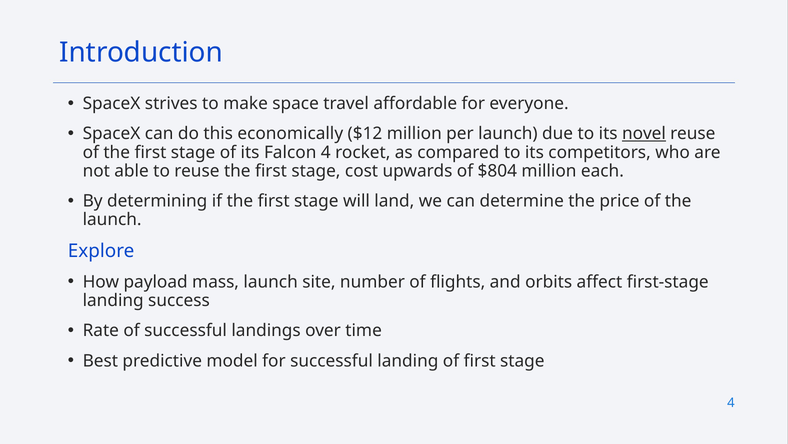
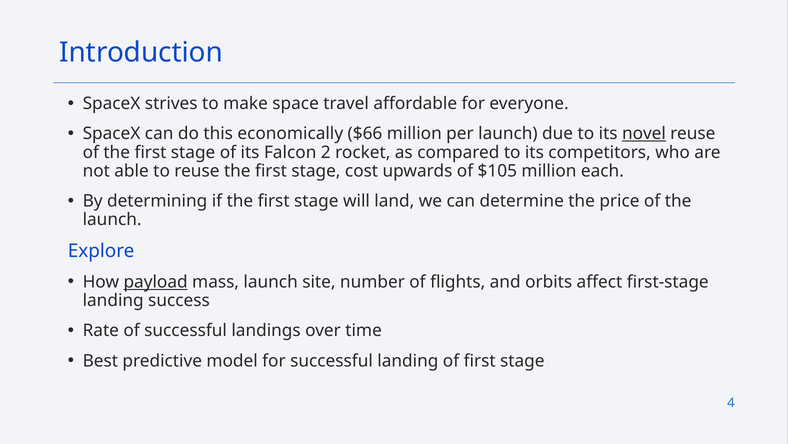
$12: $12 -> $66 (365, 133)
Falcon 4: 4 -> 2 (326, 152)
$804: $804 -> $105 (497, 171)
payload underline: none -> present (156, 281)
